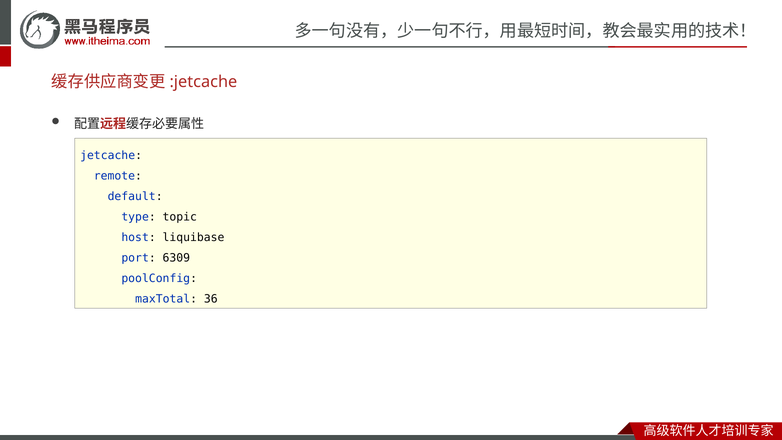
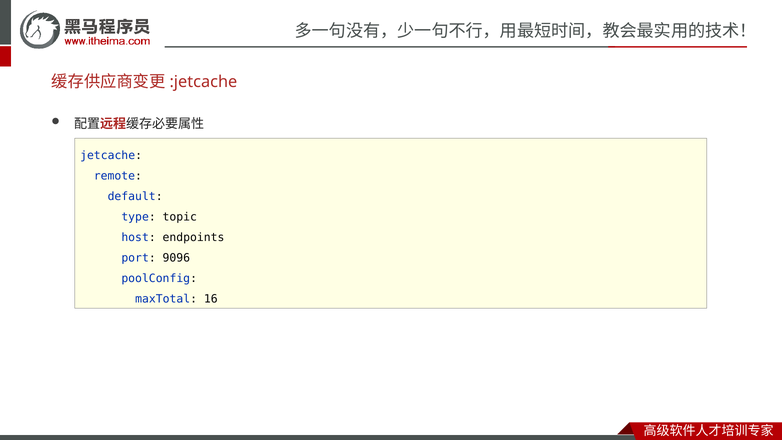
liquibase: liquibase -> endpoints (194, 237)
6309: 6309 -> 9096 (176, 258)
36: 36 -> 16 (211, 299)
